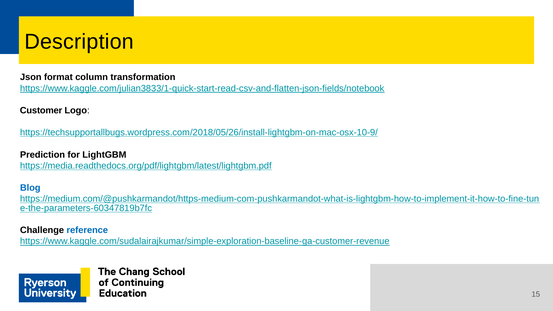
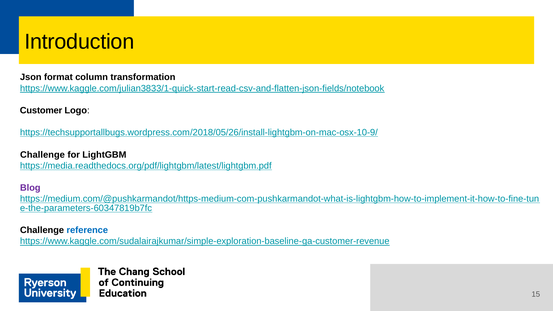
Description: Description -> Introduction (79, 42)
Prediction: Prediction -> Challenge (42, 155)
Blog colour: blue -> purple (30, 188)
